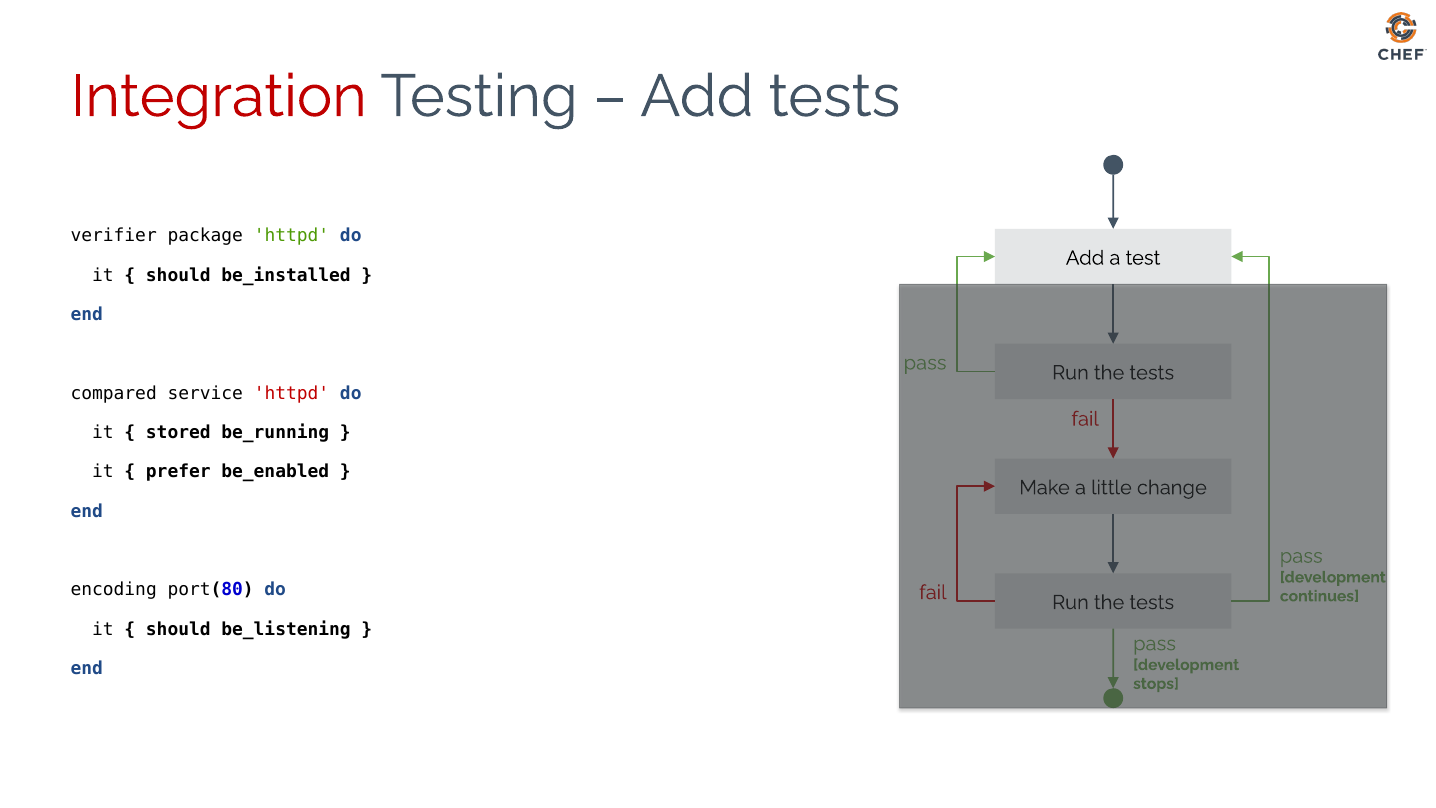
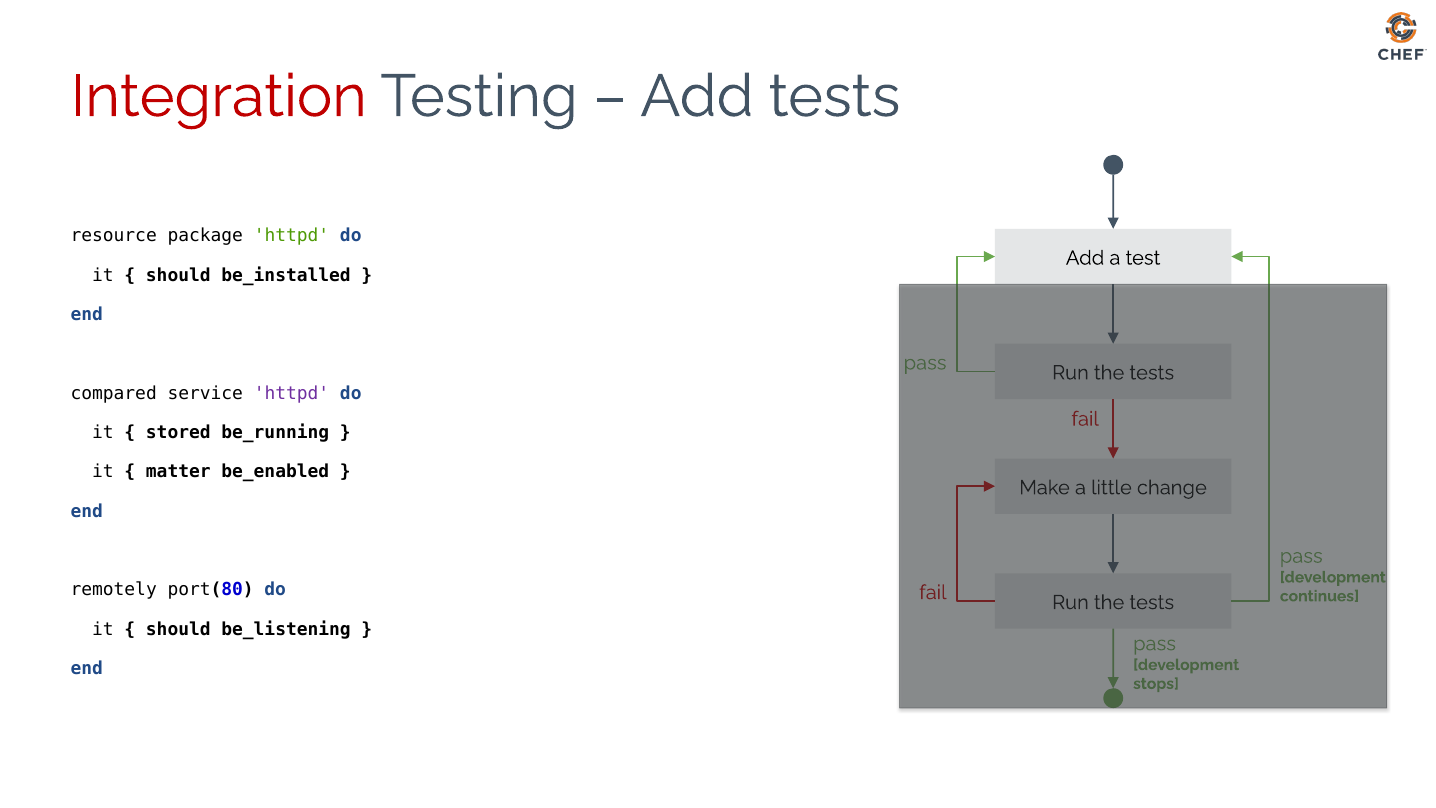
verifier: verifier -> resource (114, 236)
httpd colour: red -> purple (292, 393)
prefer: prefer -> matter (178, 472)
encoding: encoding -> remotely (114, 590)
